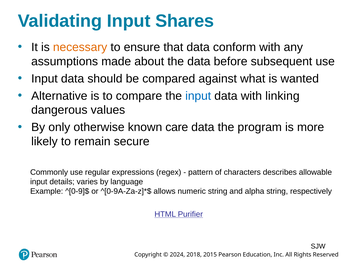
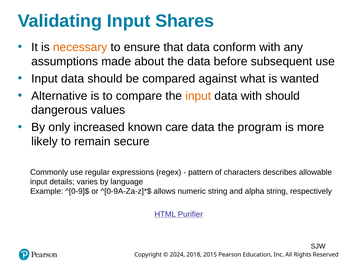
input colour: blue -> orange (198, 96)
with linking: linking -> should (283, 96)
otherwise: otherwise -> increased (99, 128)
